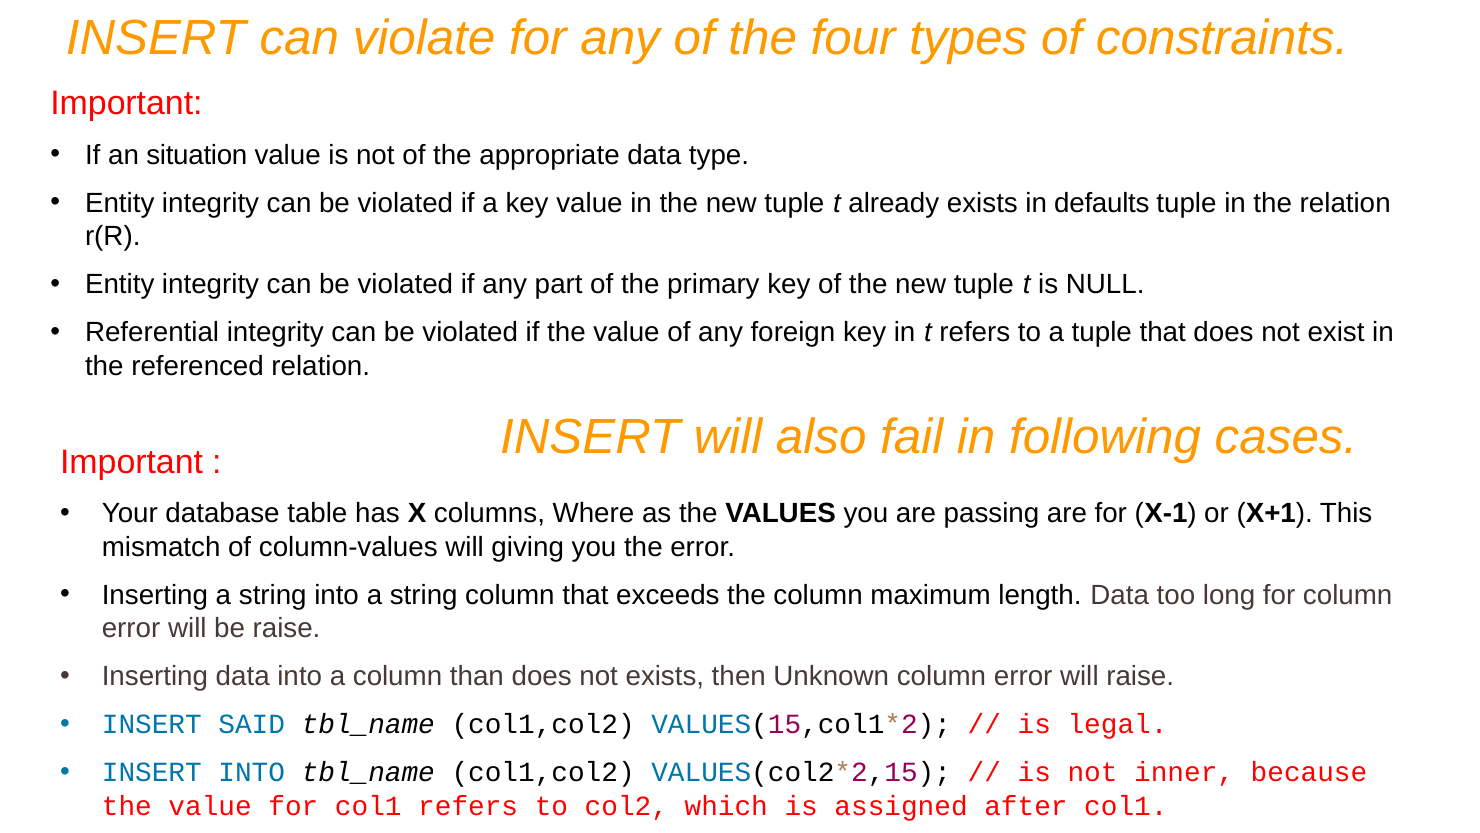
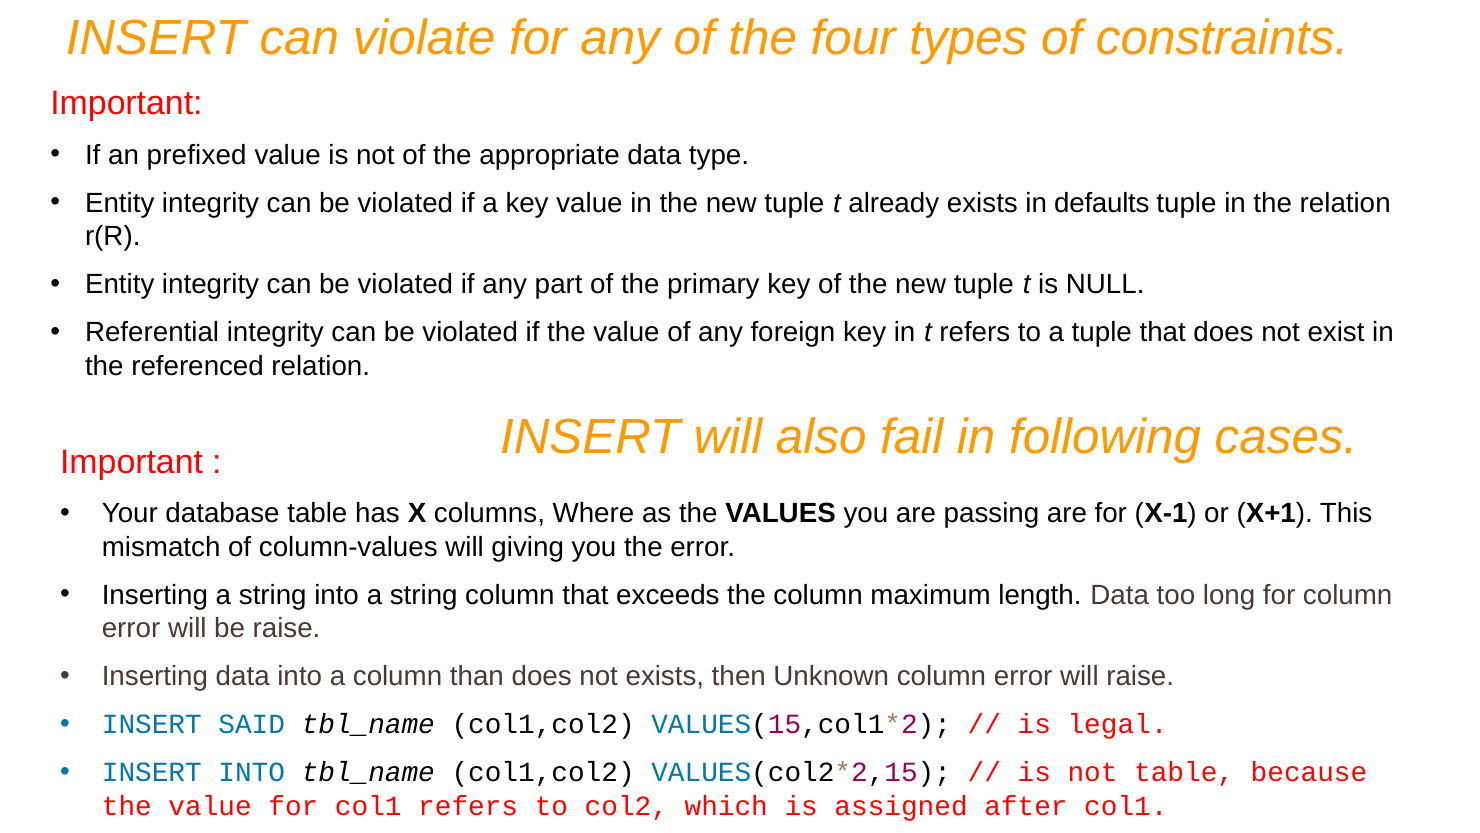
situation: situation -> prefixed (197, 155)
not inner: inner -> table (1184, 772)
